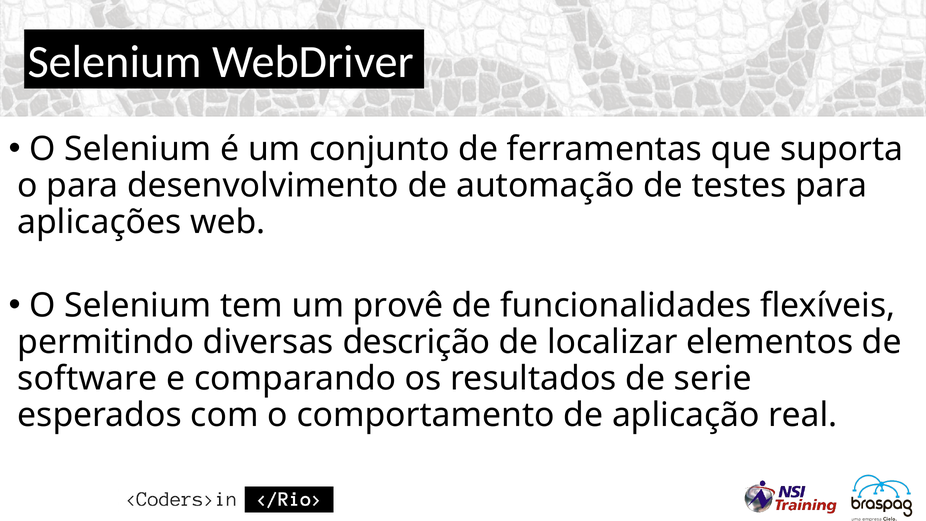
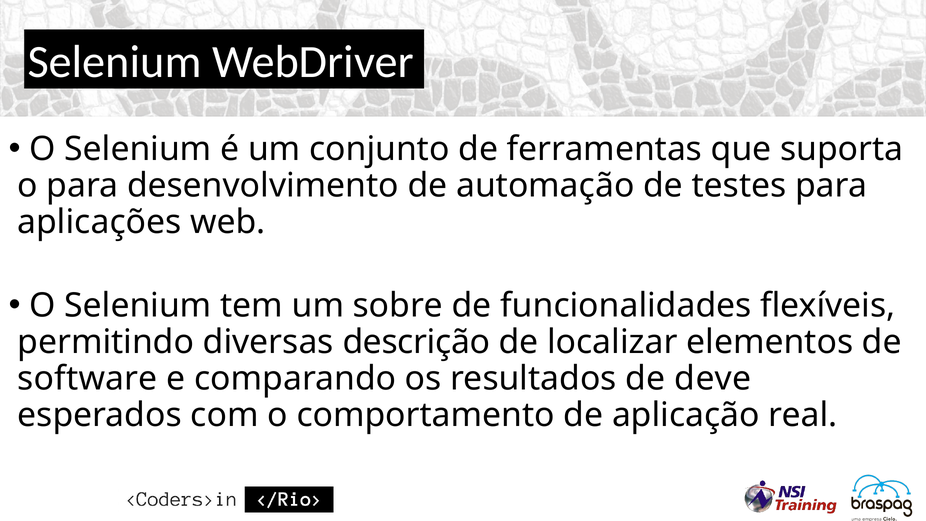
provê: provê -> sobre (398, 305)
serie: serie -> deve (713, 378)
